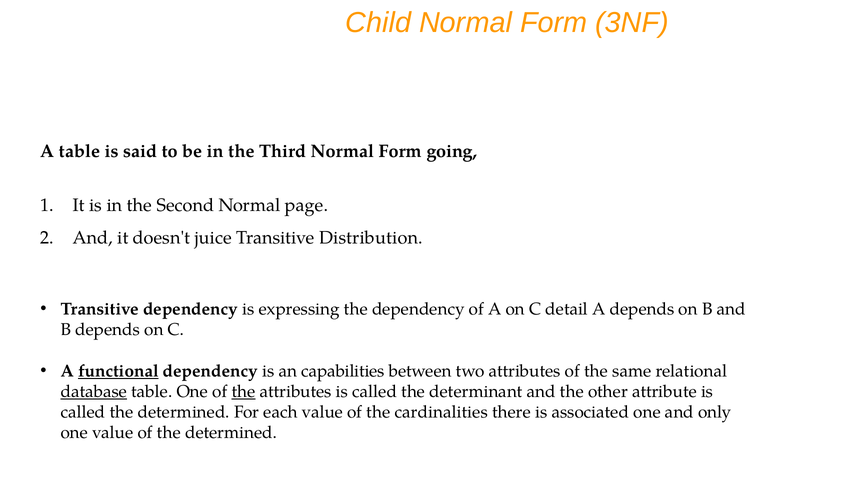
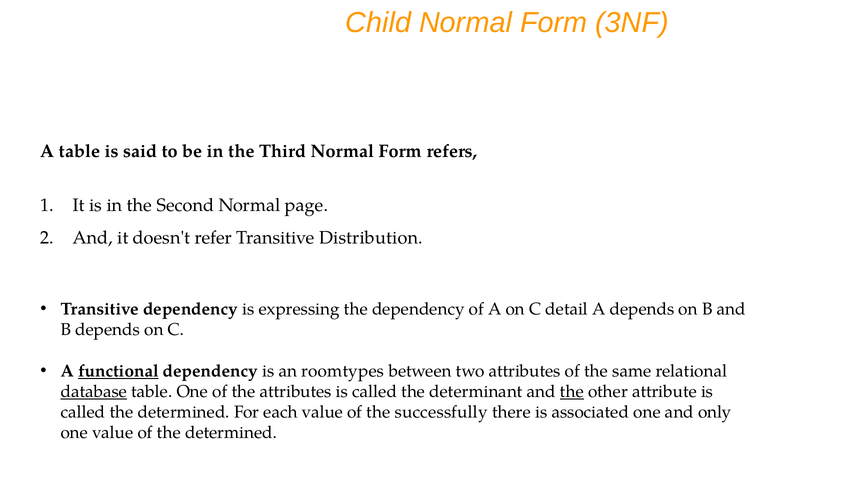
going: going -> refers (452, 151)
juice: juice -> refer (213, 238)
capabilities: capabilities -> roomtypes (343, 371)
the underline: present -> none (243, 391)
the underline: none -> present (572, 391)
cardinalities: cardinalities -> successfully (441, 412)
